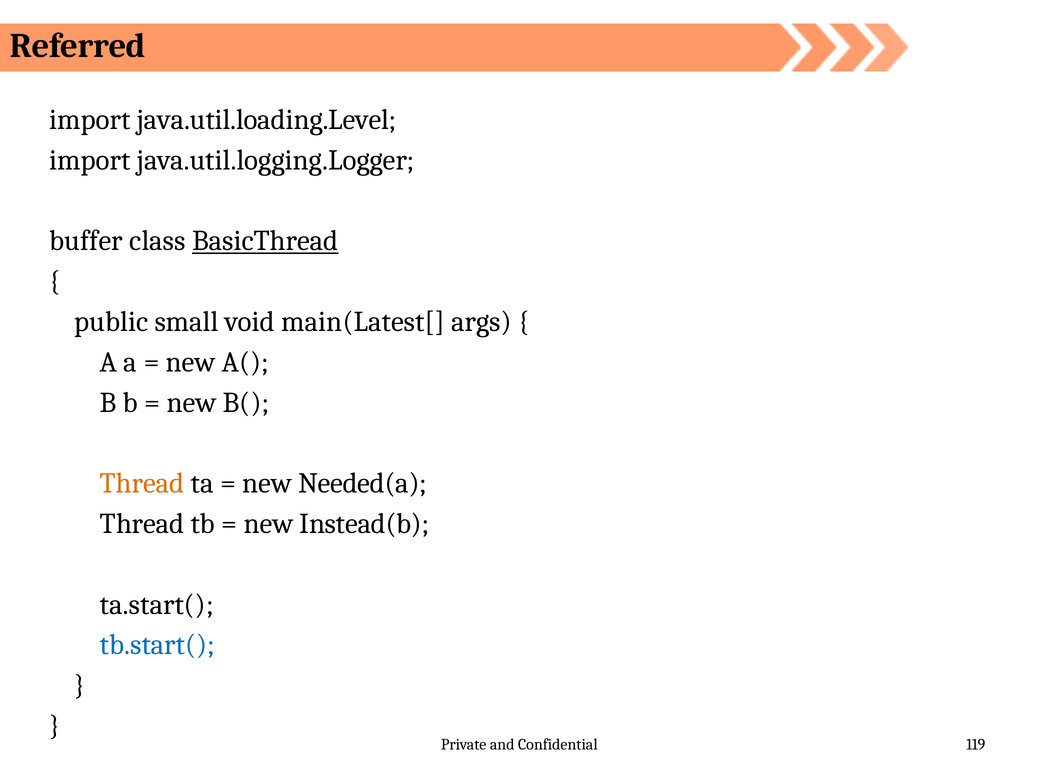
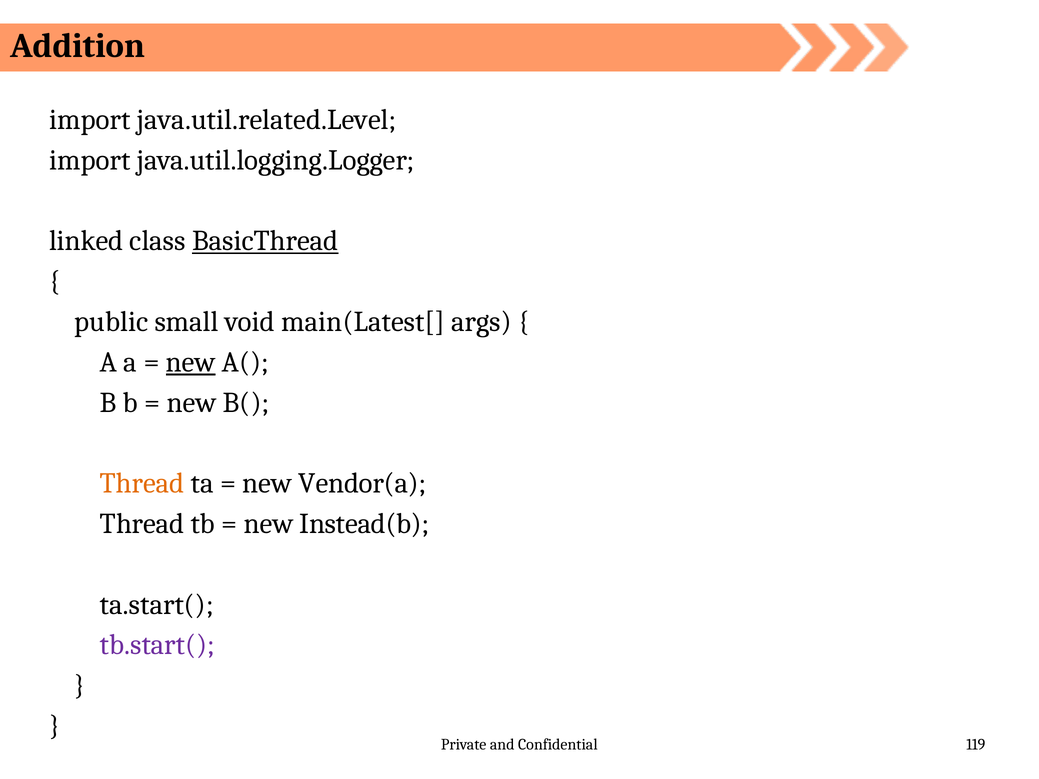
Referred: Referred -> Addition (78, 46)
java.util.loading.Level: java.util.loading.Level -> java.util.related.Level (267, 120)
buffer: buffer -> linked (86, 241)
new underline: none -> present (191, 362)
Needed(a: Needed(a -> Vendor(a (362, 484)
tb.start( colour: blue -> purple (157, 645)
